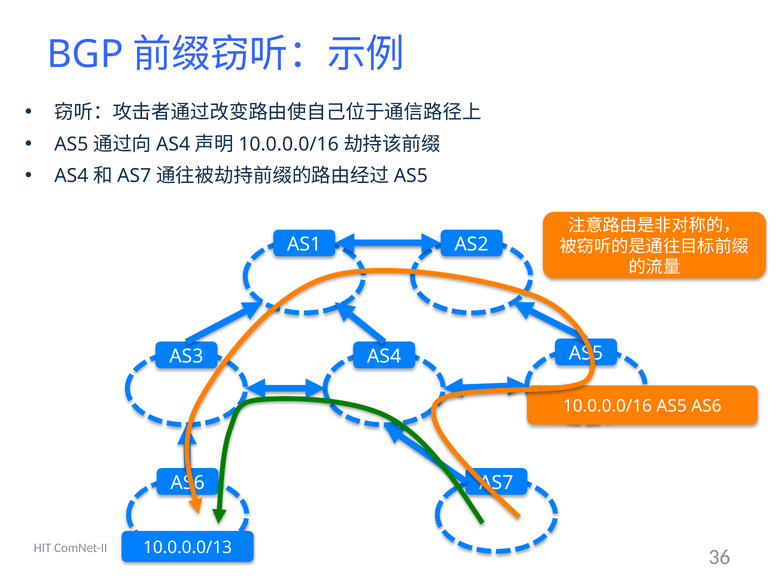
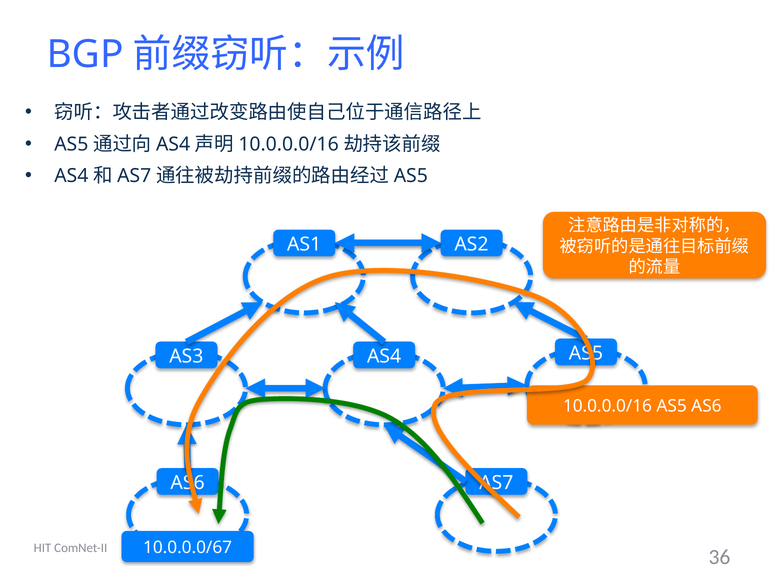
10.0.0.0/13: 10.0.0.0/13 -> 10.0.0.0/67 (188, 547)
